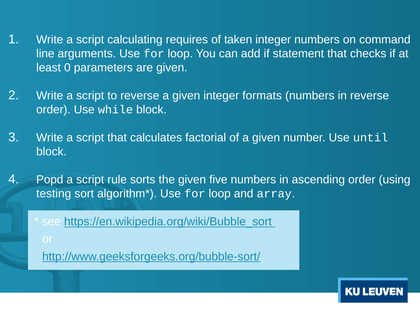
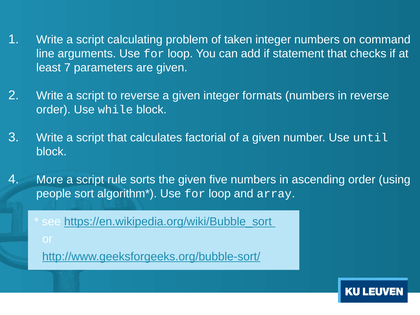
requires: requires -> problem (187, 40)
0: 0 -> 7 (67, 68)
Popd: Popd -> More (50, 180)
testing: testing -> people (54, 194)
